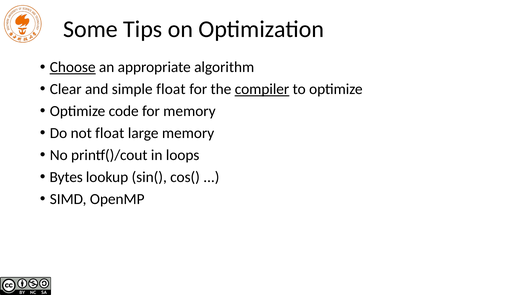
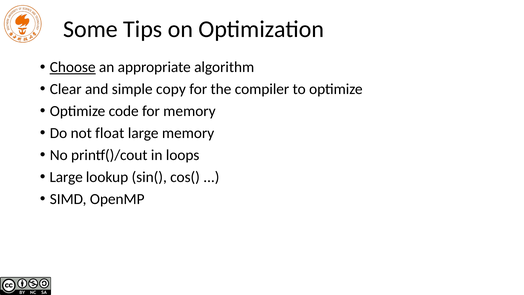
simple float: float -> copy (171, 89)
compiler underline: present -> none (262, 89)
Bytes: Bytes -> Large (66, 177)
